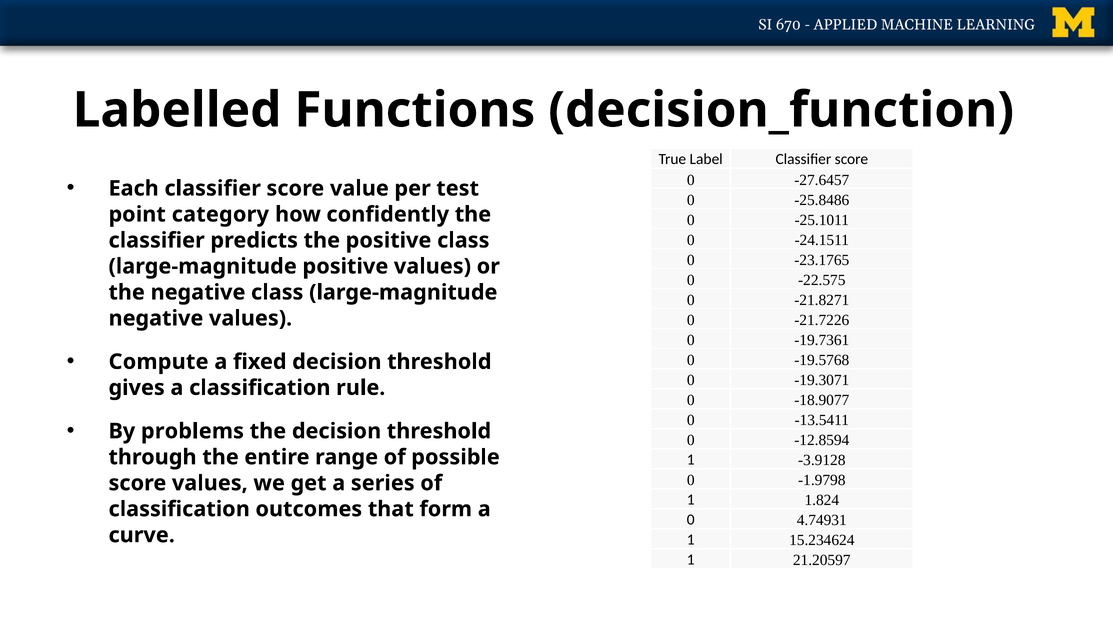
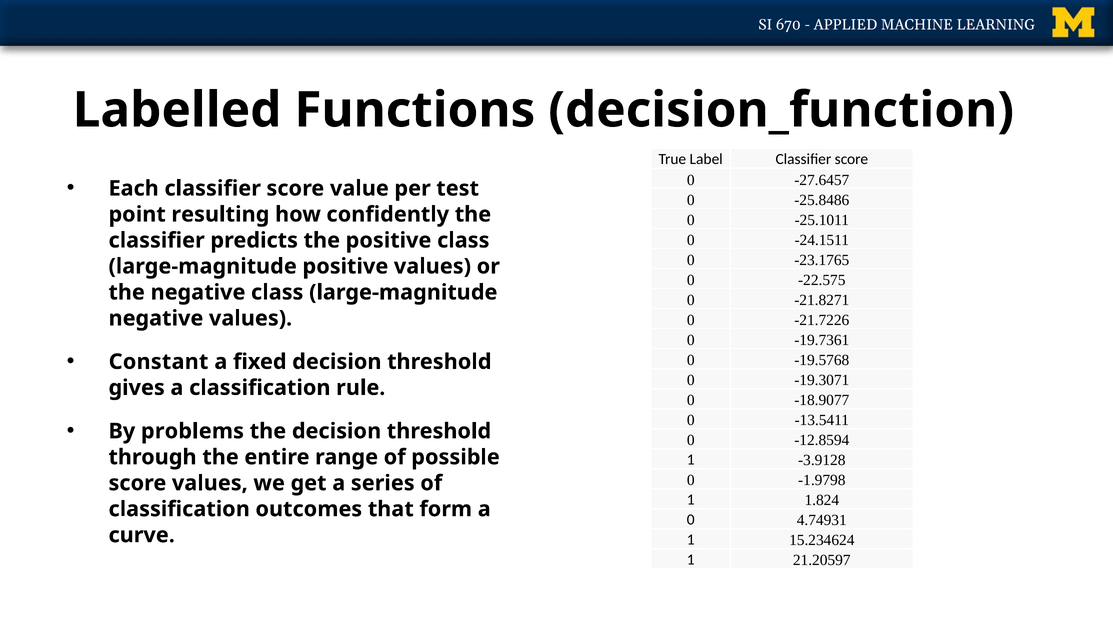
category: category -> resulting (220, 214)
Compute: Compute -> Constant (159, 362)
